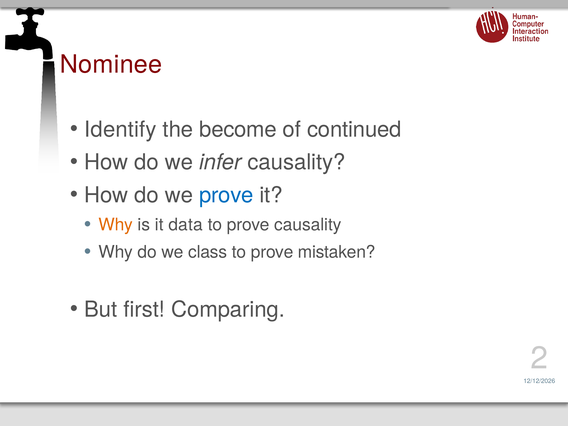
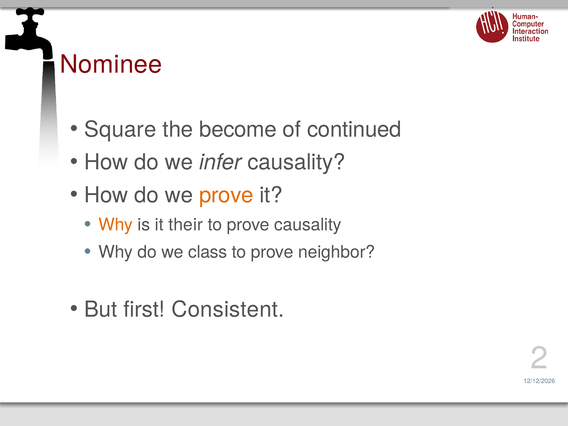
Identify: Identify -> Square (120, 130)
prove colour: blue -> orange (226, 195)
data: data -> their (186, 225)
mistaken: mistaken -> neighbor (337, 252)
Comparing: Comparing -> Consistent (228, 309)
